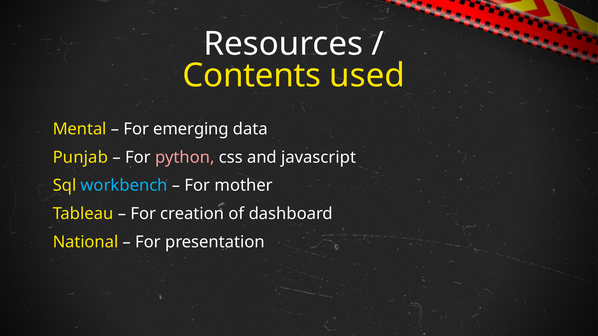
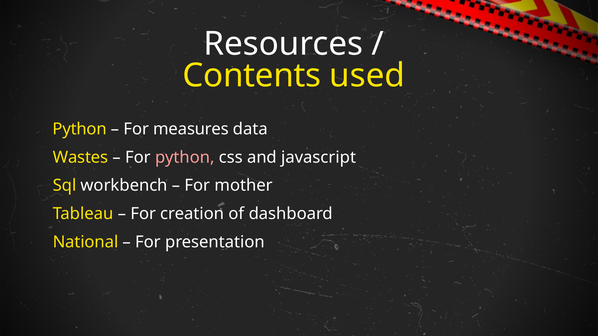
Mental: Mental -> Python (80, 129)
emerging: emerging -> measures (191, 129)
Punjab: Punjab -> Wastes (80, 157)
workbench colour: light blue -> white (124, 186)
